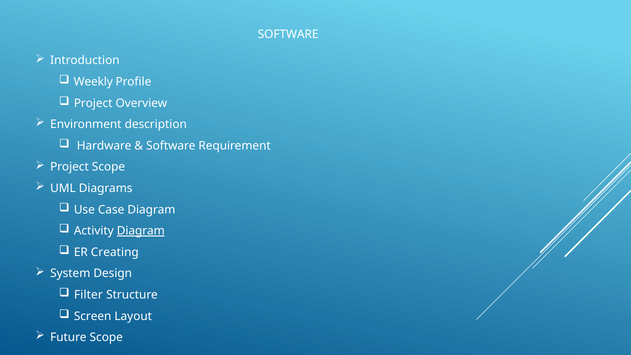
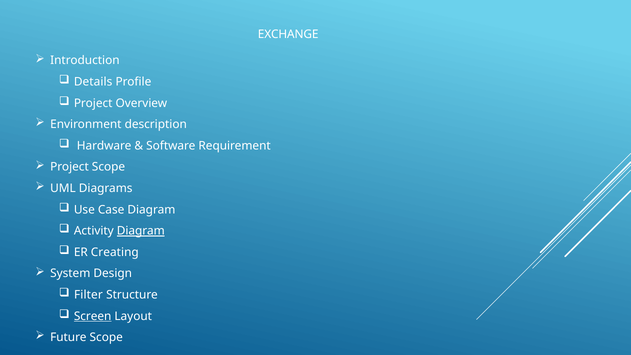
SOFTWARE: SOFTWARE -> EXCHANGE (288, 34)
Weekly: Weekly -> Details (93, 82)
Screen underline: none -> present (93, 316)
